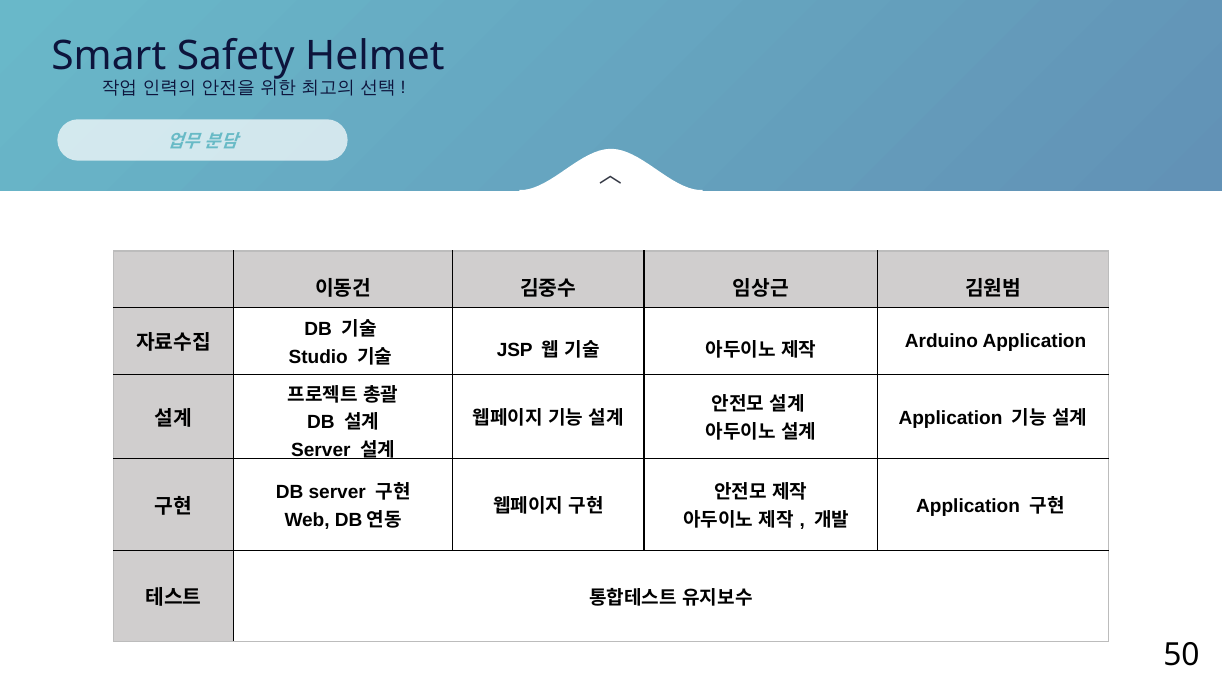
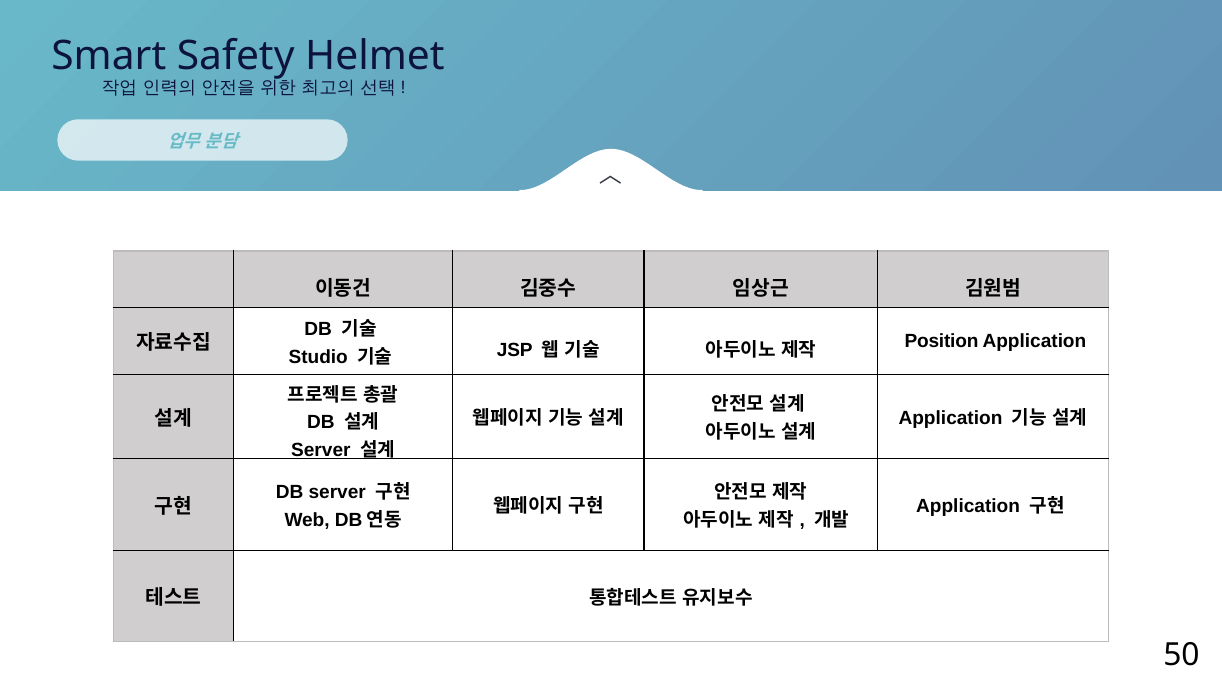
Arduino: Arduino -> Position (941, 341)
